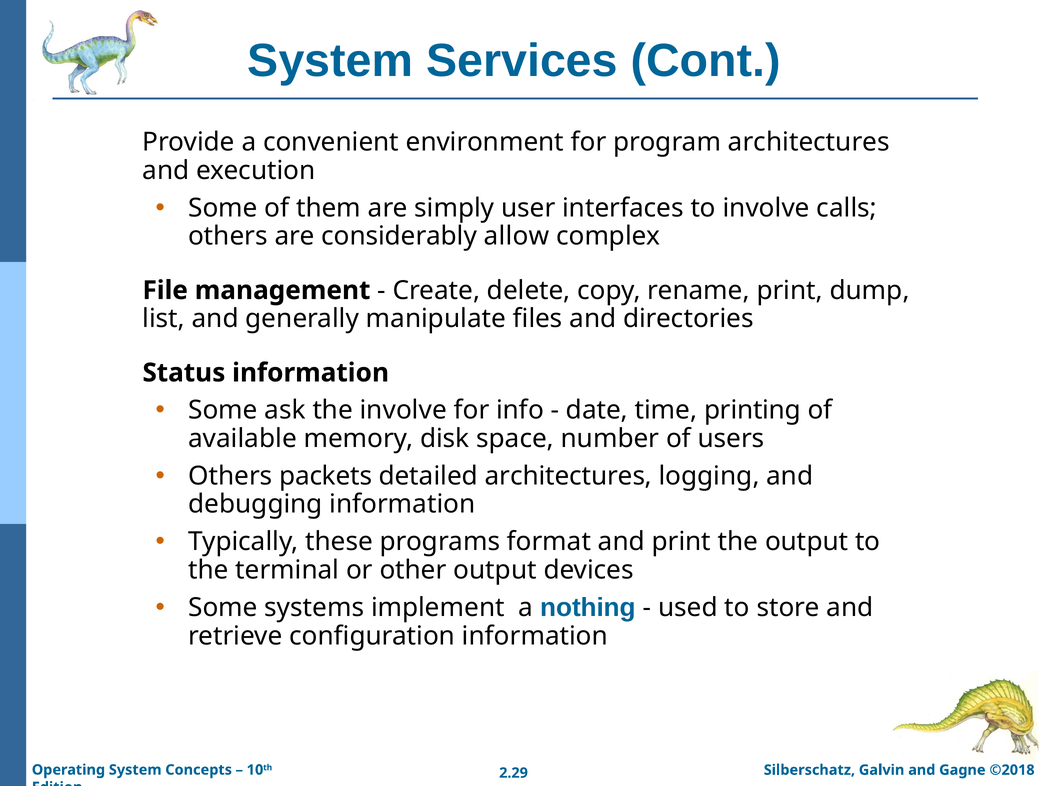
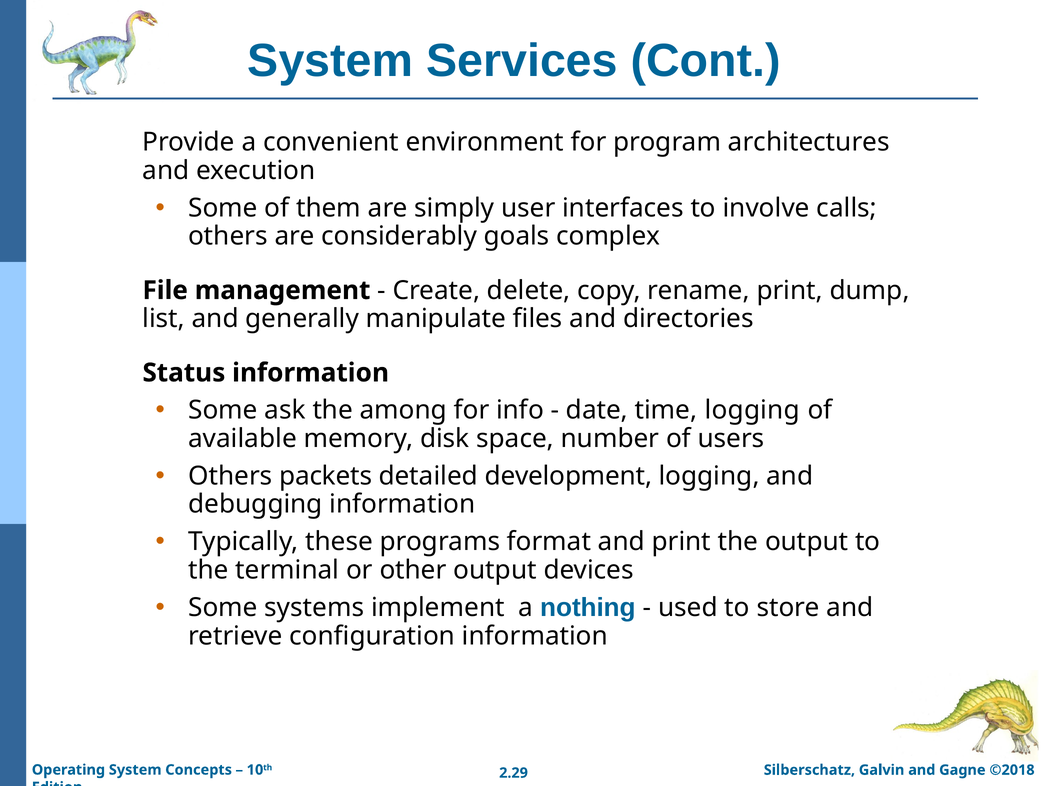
allow: allow -> goals (517, 236)
the involve: involve -> among (403, 410)
time printing: printing -> logging (752, 410)
detailed architectures: architectures -> development (568, 476)
